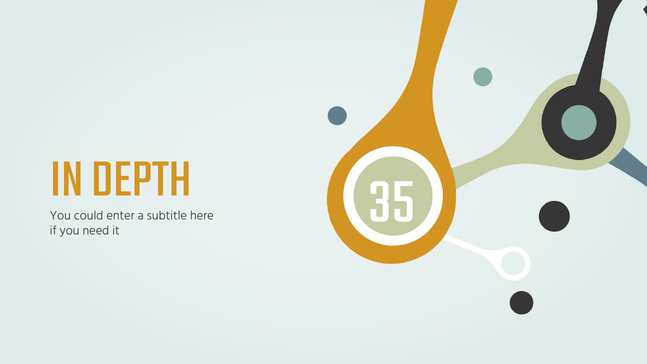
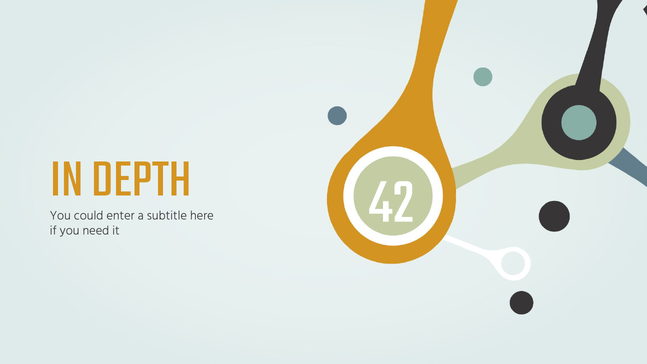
35: 35 -> 42 (392, 200)
